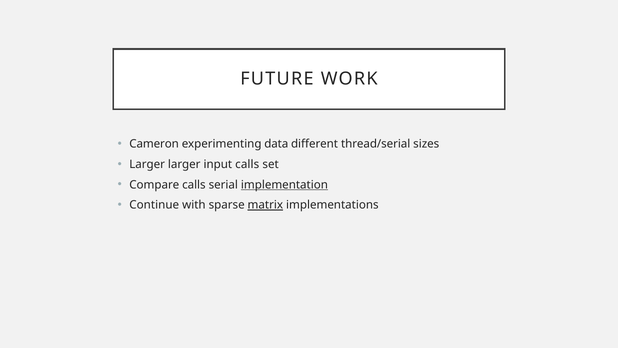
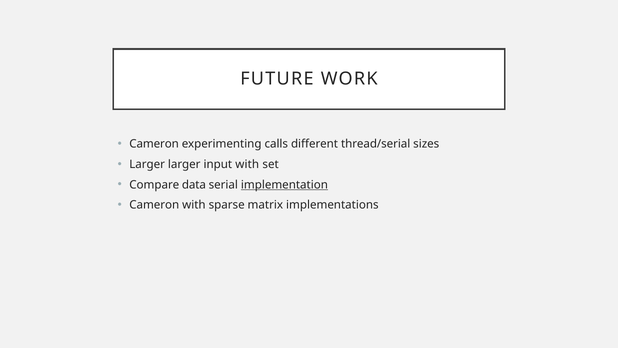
data: data -> calls (276, 144)
input calls: calls -> with (247, 164)
Compare calls: calls -> data (194, 184)
Continue: Continue -> Cameron (154, 205)
matrix underline: present -> none (265, 205)
